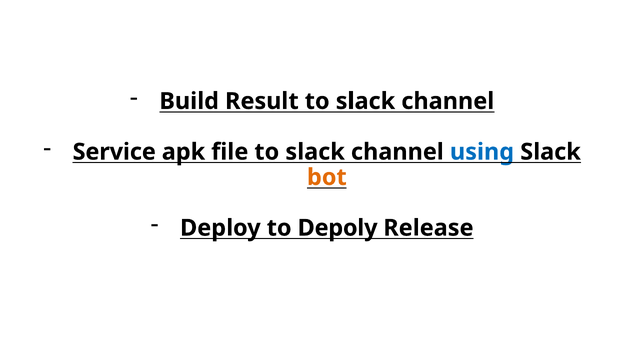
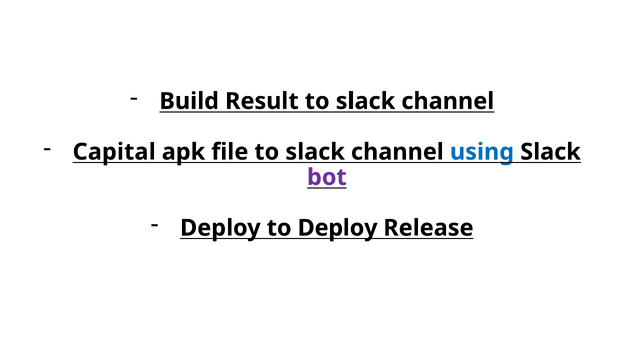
Service: Service -> Capital (114, 152)
bot colour: orange -> purple (327, 177)
to Depoly: Depoly -> Deploy (338, 228)
